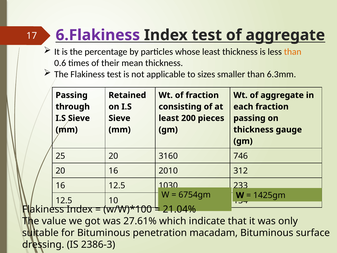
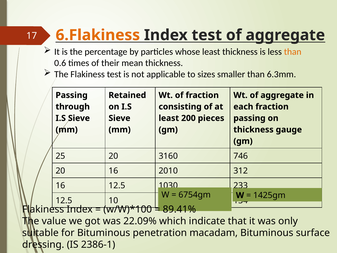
6.Flakiness colour: purple -> orange (98, 35)
21.04%: 21.04% -> 89.41% (179, 209)
27.61%: 27.61% -> 22.09% (140, 221)
2386-3: 2386-3 -> 2386-1 (98, 244)
